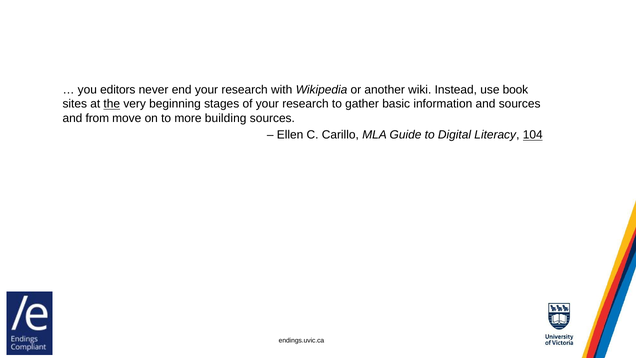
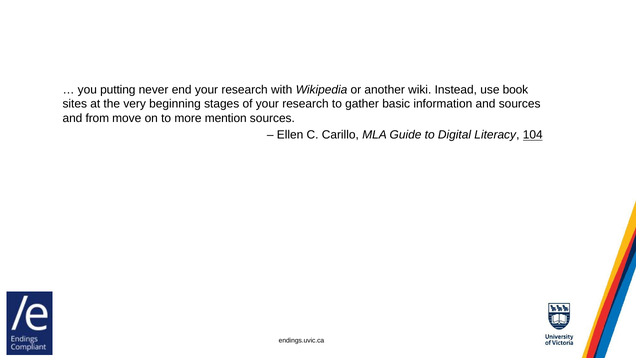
editors: editors -> putting (118, 90)
the underline: present -> none (112, 104)
building: building -> mention (226, 118)
